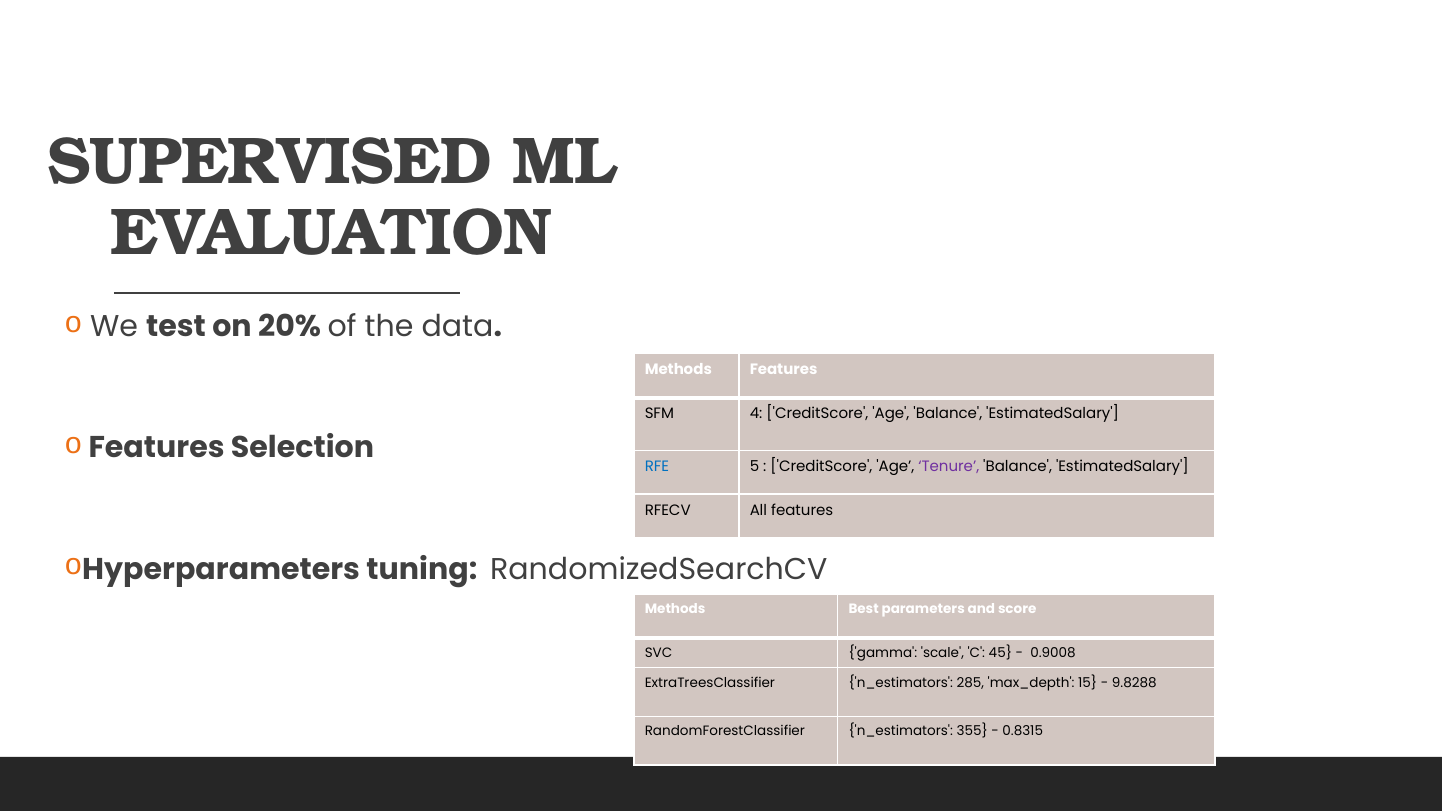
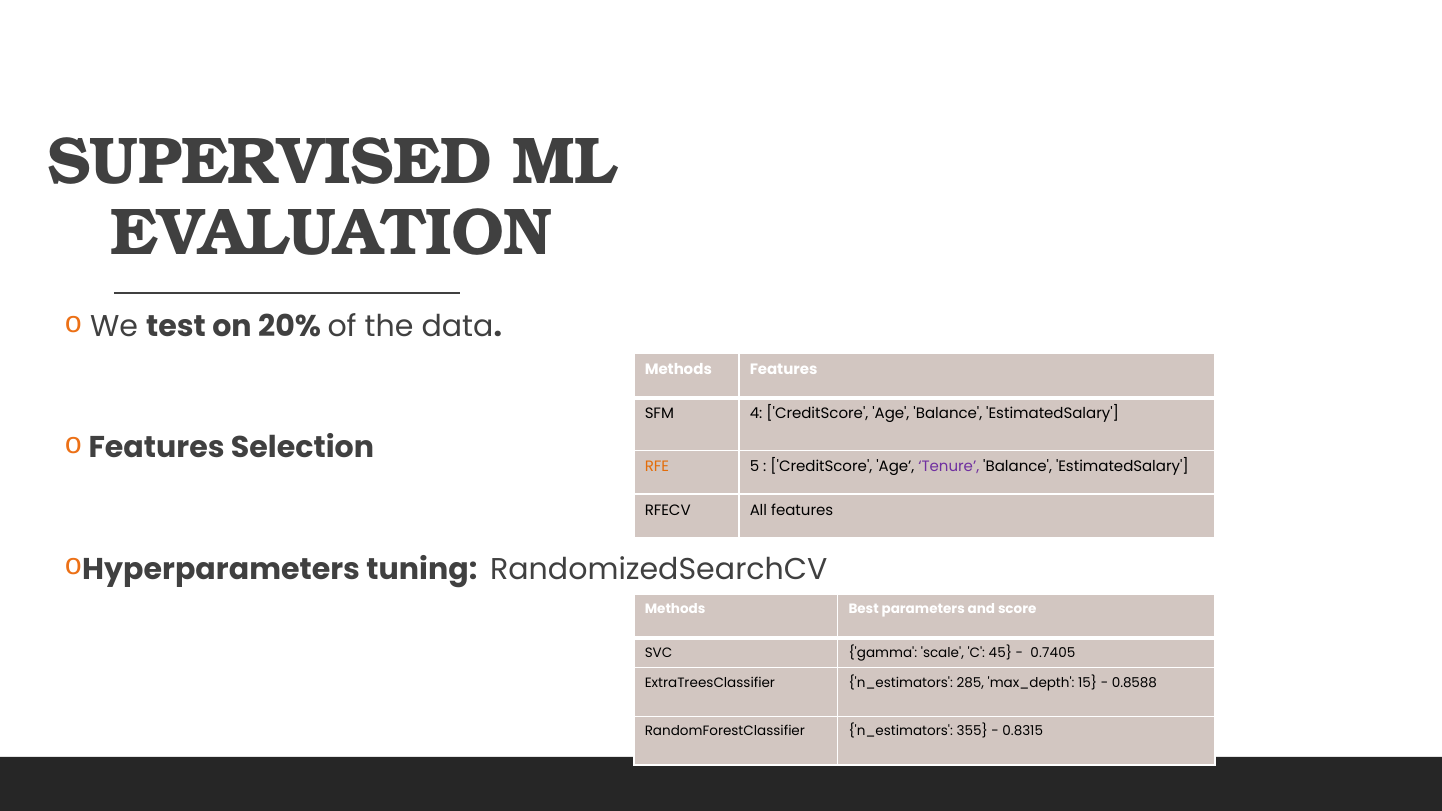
RFE colour: blue -> orange (657, 466)
0.9008: 0.9008 -> 0.7405 (1053, 653)
9.8288: 9.8288 -> 0.8588 (1134, 683)
